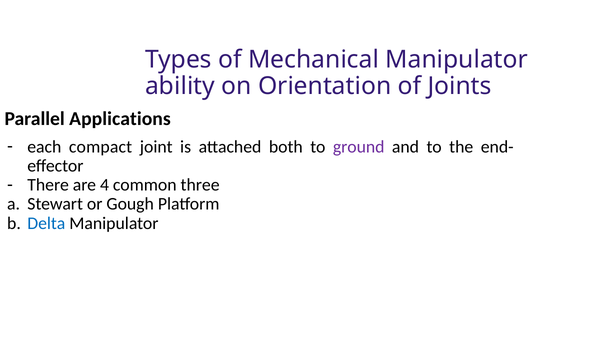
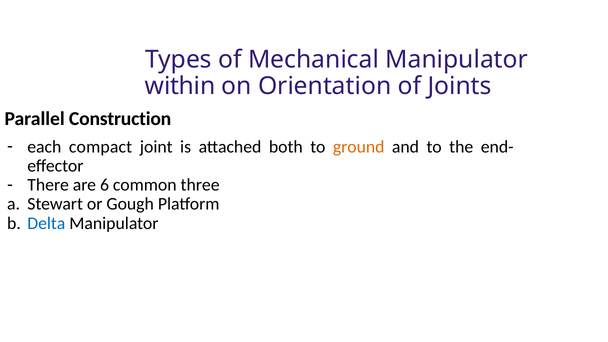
ability: ability -> within (180, 86)
Applications: Applications -> Construction (120, 119)
ground colour: purple -> orange (359, 147)
4: 4 -> 6 (105, 185)
